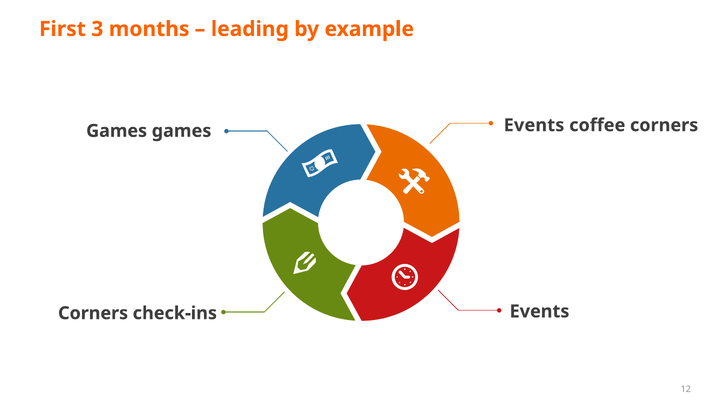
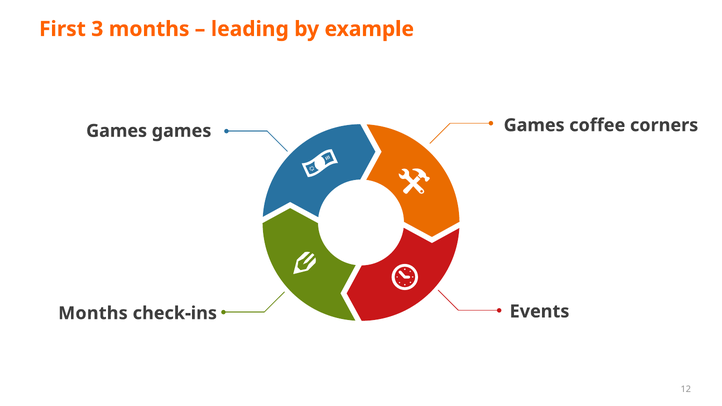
Events: Events -> Games (534, 125)
Corners: Corners -> Months (93, 313)
